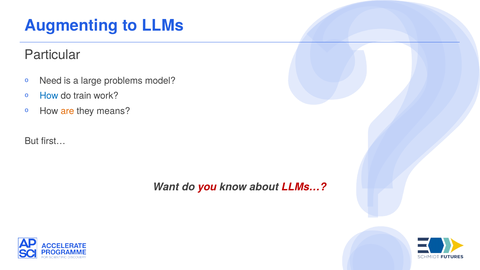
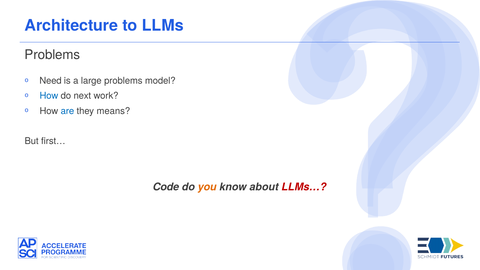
Augmenting: Augmenting -> Architecture (71, 26)
Particular: Particular -> Problems (52, 55)
train: train -> next (82, 96)
are colour: orange -> blue (67, 111)
Want: Want -> Code (166, 187)
you colour: red -> orange (207, 187)
